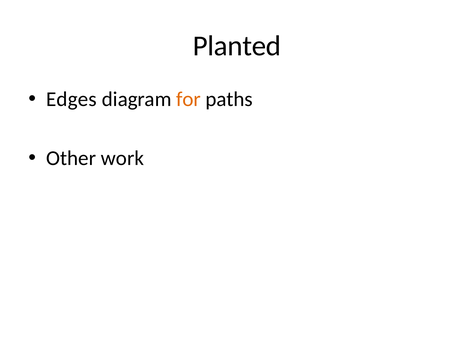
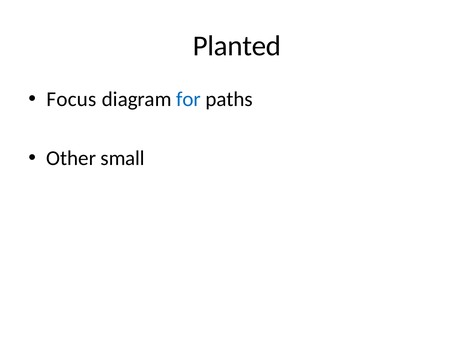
Edges: Edges -> Focus (71, 99)
for colour: orange -> blue (189, 99)
work: work -> small (123, 158)
